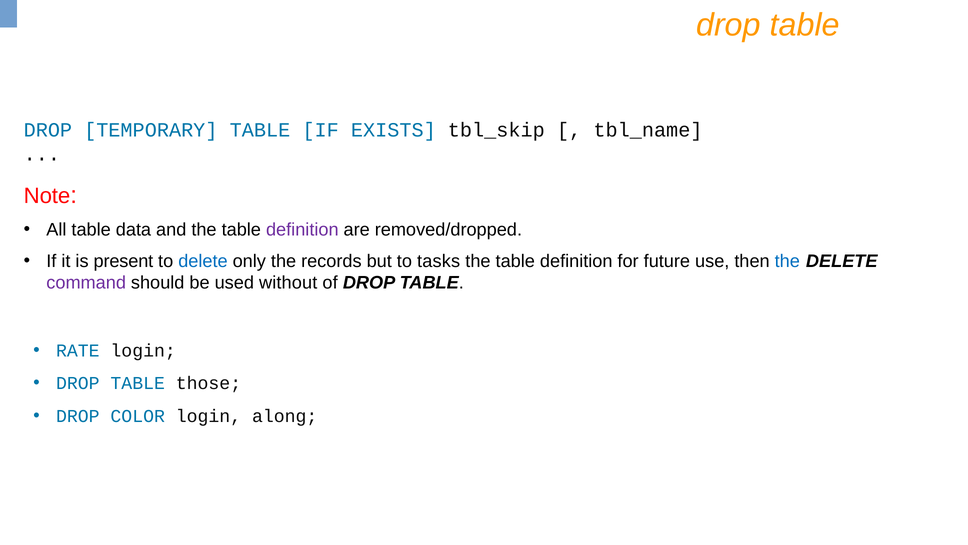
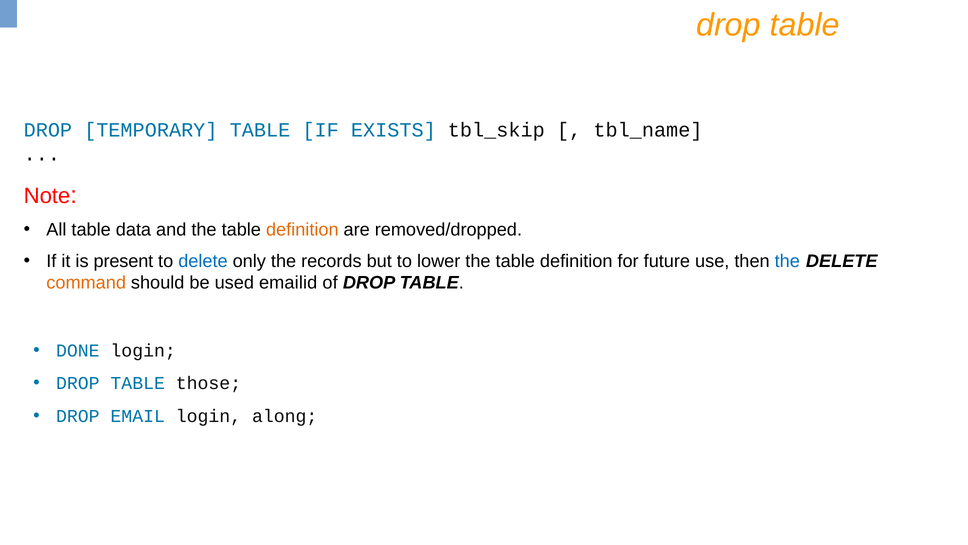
definition colour: purple -> orange (302, 229)
tasks: tasks -> lower (439, 261)
command colour: purple -> orange (86, 283)
without: without -> emailid (288, 283)
RATE: RATE -> DONE (78, 350)
COLOR: COLOR -> EMAIL (138, 416)
